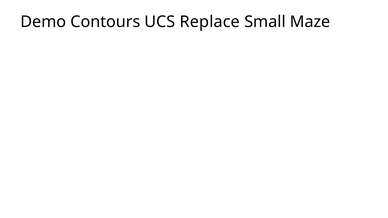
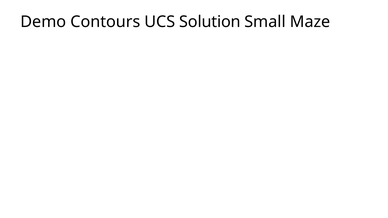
Replace: Replace -> Solution (210, 22)
